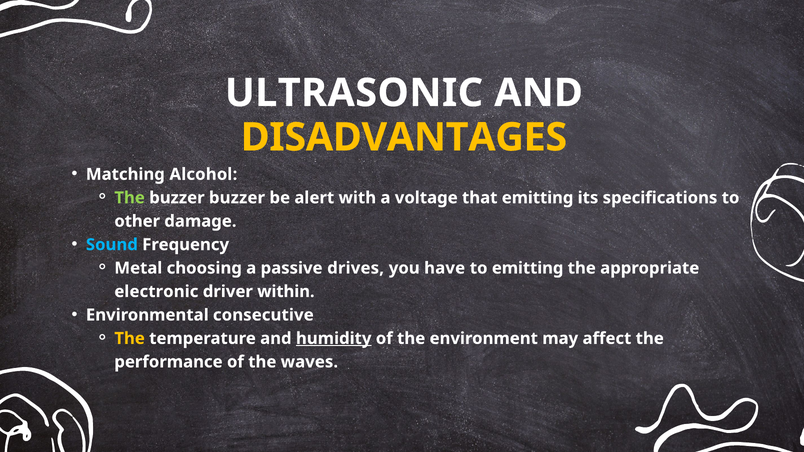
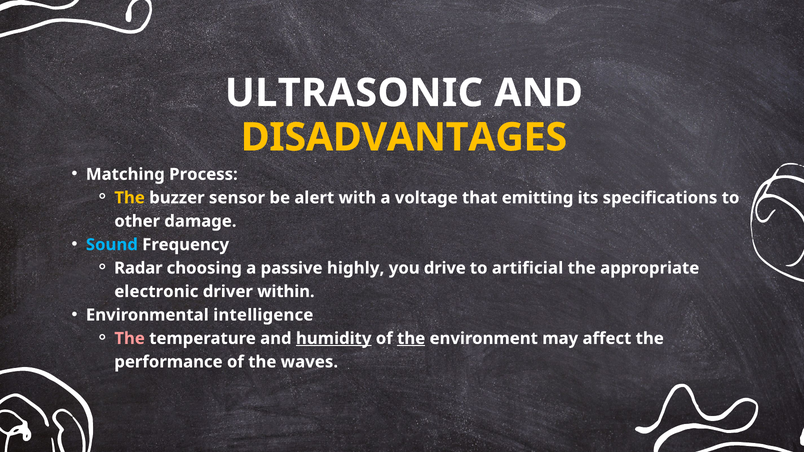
Alcohol: Alcohol -> Process (203, 174)
The colour: light green -> yellow (130, 198)
buzzer buzzer: buzzer -> sensor (237, 198)
Metal: Metal -> Radar (138, 268)
drives: drives -> highly (356, 268)
have: have -> drive (445, 268)
to emitting: emitting -> artificial (528, 268)
consecutive: consecutive -> intelligence (263, 315)
The colour: yellow -> pink (130, 339)
the underline: none -> present (411, 339)
